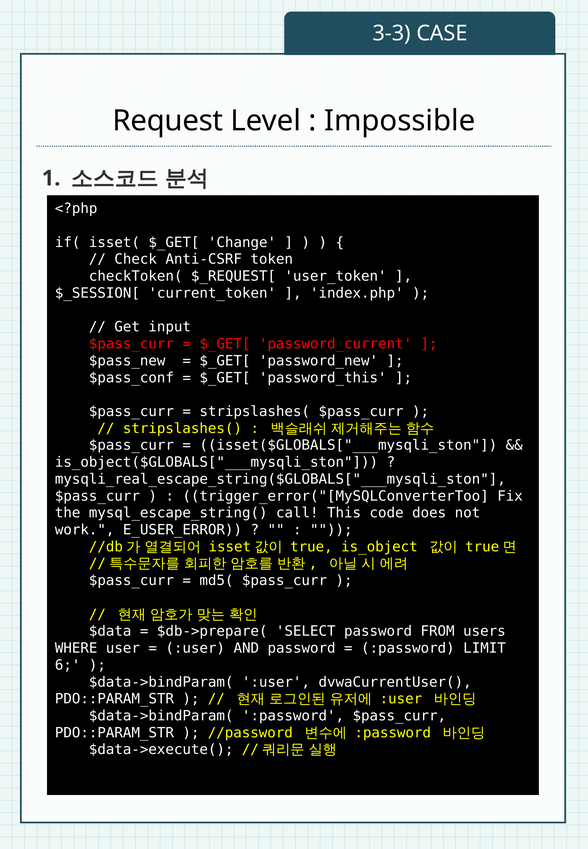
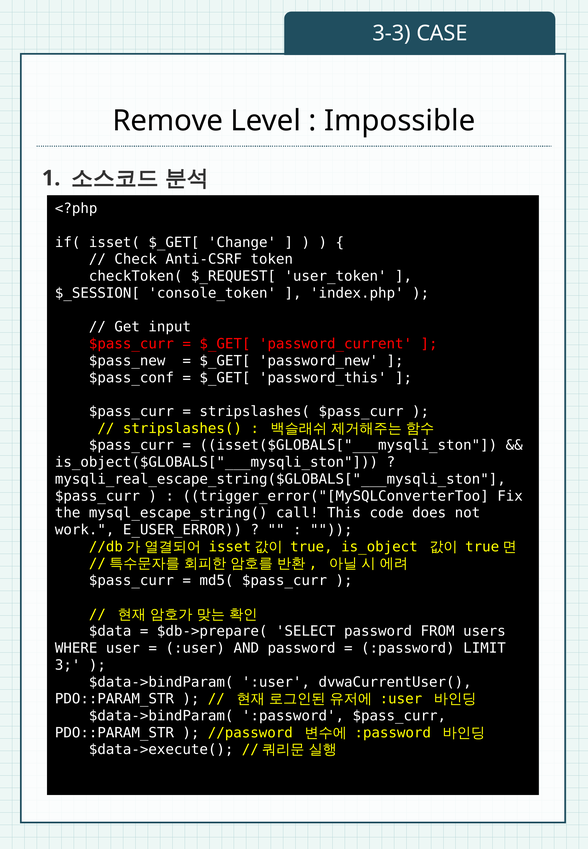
Request: Request -> Remove (168, 121)
current_token: current_token -> console_token (212, 293)
6: 6 -> 3 (68, 665)
